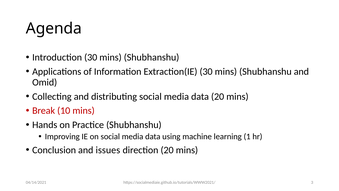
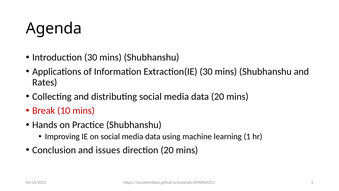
Omid: Omid -> Rates (45, 82)
